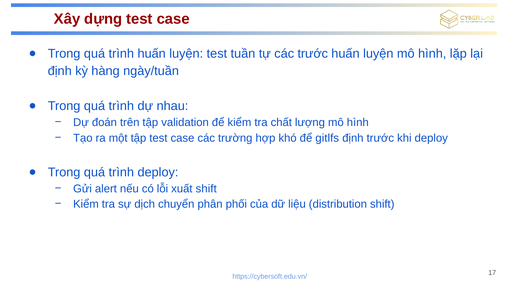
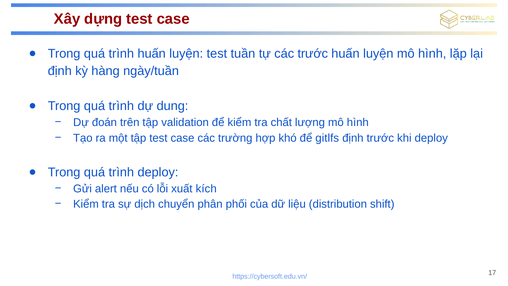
nhau: nhau -> dung (172, 106)
xuất shift: shift -> kích (206, 188)
